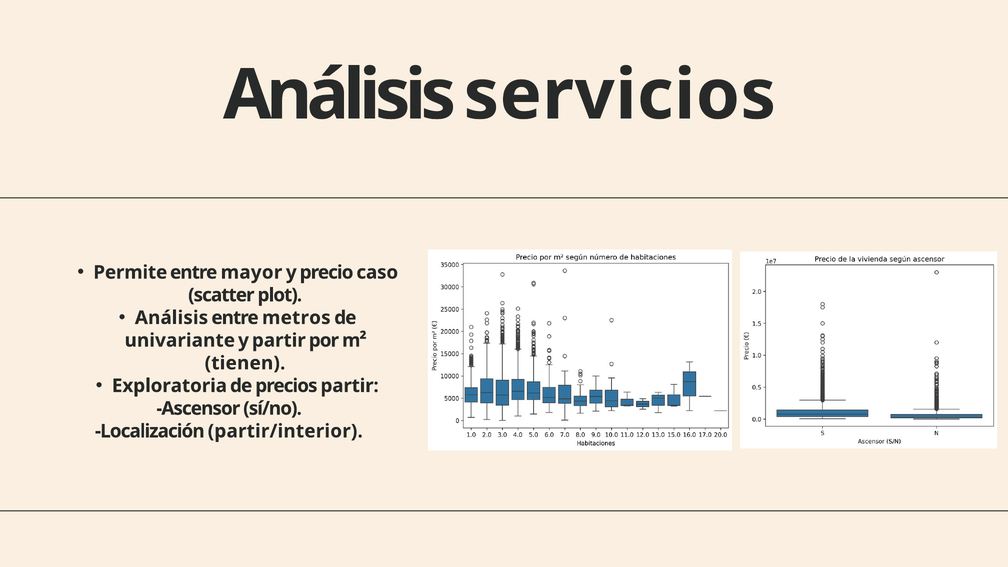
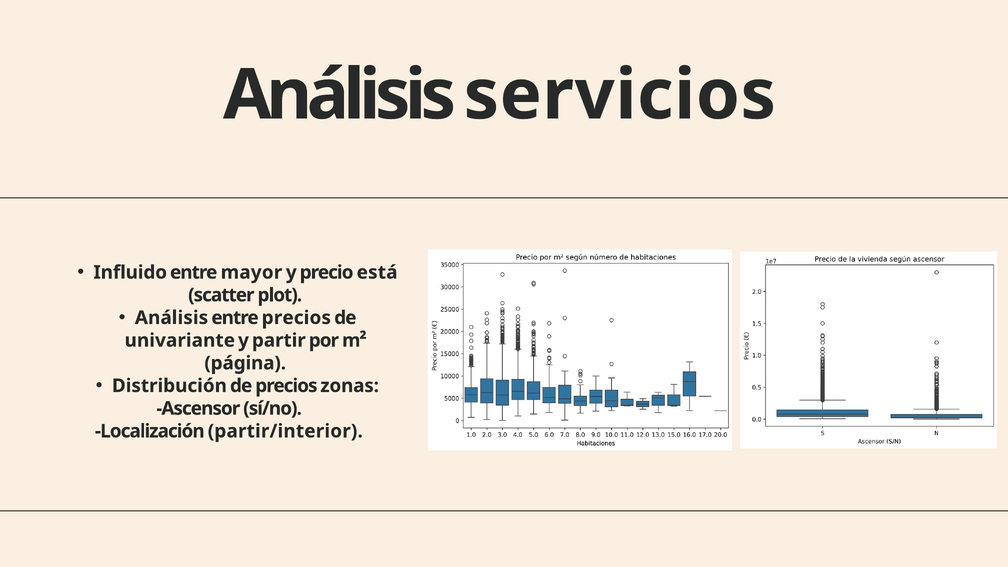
Permite: Permite -> Influido (130, 272)
caso: caso -> está (377, 272)
entre metros: metros -> precios (296, 318)
tienen: tienen -> página (245, 363)
Exploratoria: Exploratoria -> Distribución (169, 386)
precios partir: partir -> zonas (350, 386)
